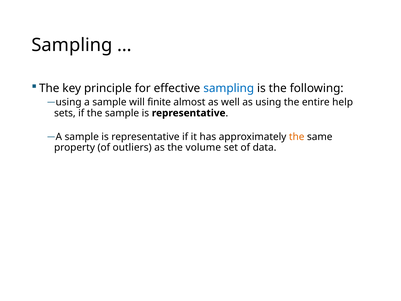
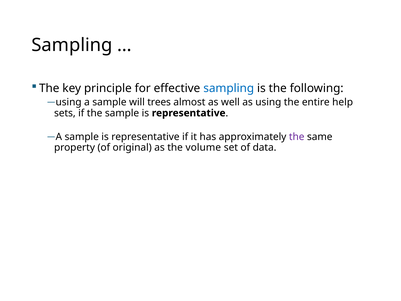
finite: finite -> trees (159, 102)
the colour: orange -> purple (297, 137)
outliers: outliers -> original (132, 148)
